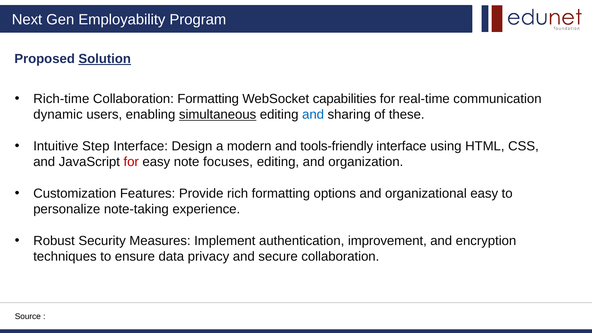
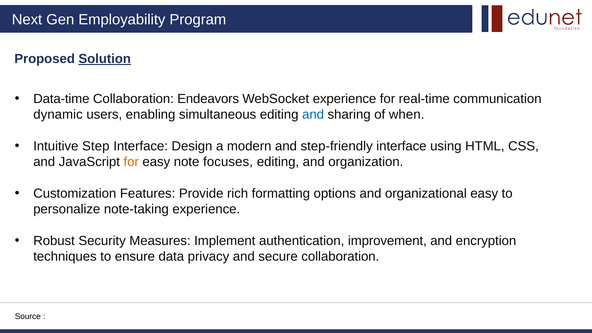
Rich-time: Rich-time -> Data-time (61, 99)
Collaboration Formatting: Formatting -> Endeavors (208, 99)
WebSocket capabilities: capabilities -> experience (345, 99)
simultaneous underline: present -> none (218, 115)
these: these -> when (407, 115)
tools-friendly: tools-friendly -> step-friendly (337, 146)
for colour: red -> orange (131, 162)
